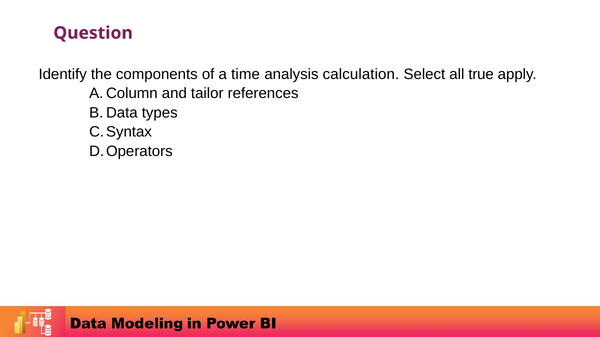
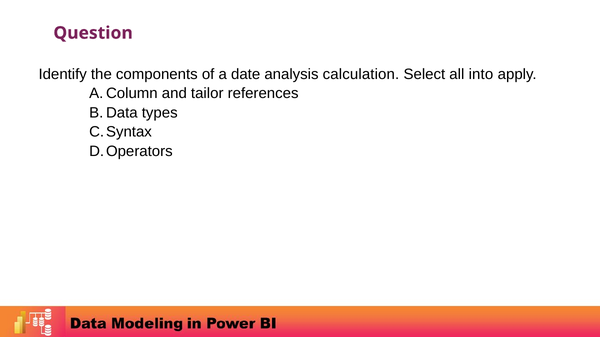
time: time -> date (246, 74)
true: true -> into (481, 74)
